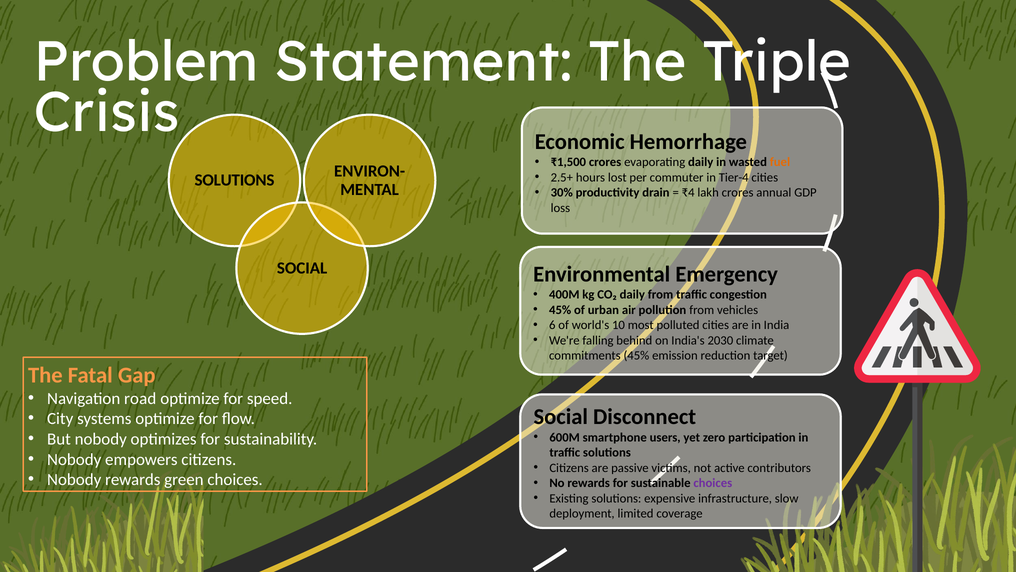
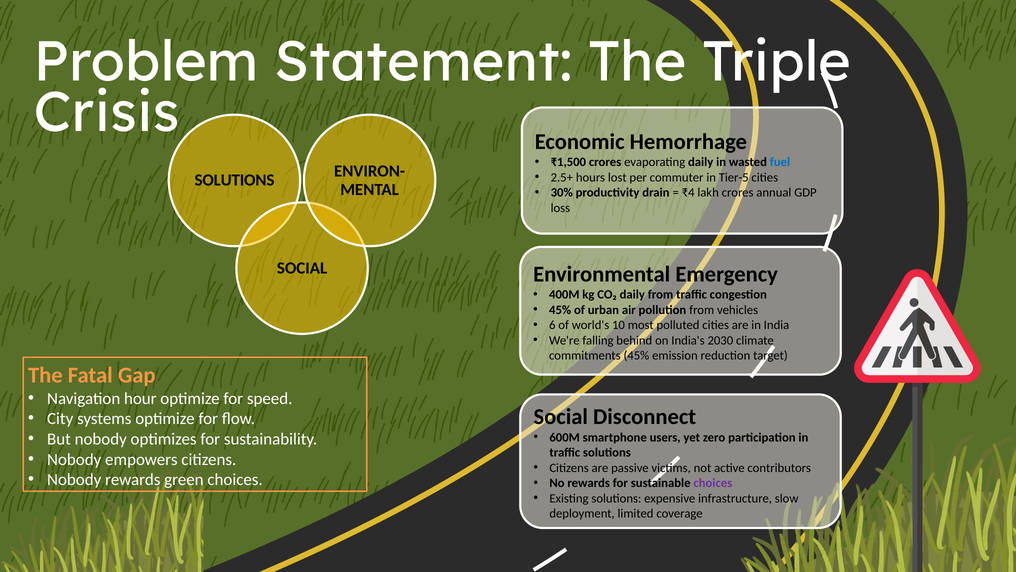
fuel colour: orange -> blue (780, 162)
Tier-4: Tier-4 -> Tier-5 (734, 177)
road: road -> hour (140, 398)
